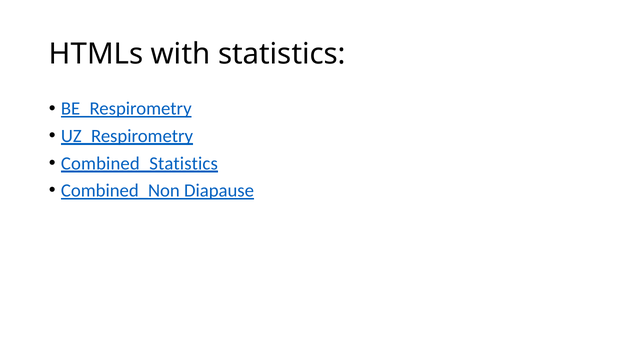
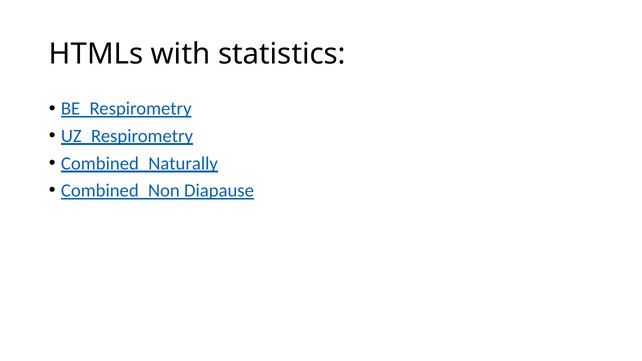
Combined_Statistics: Combined_Statistics -> Combined_Naturally (139, 163)
